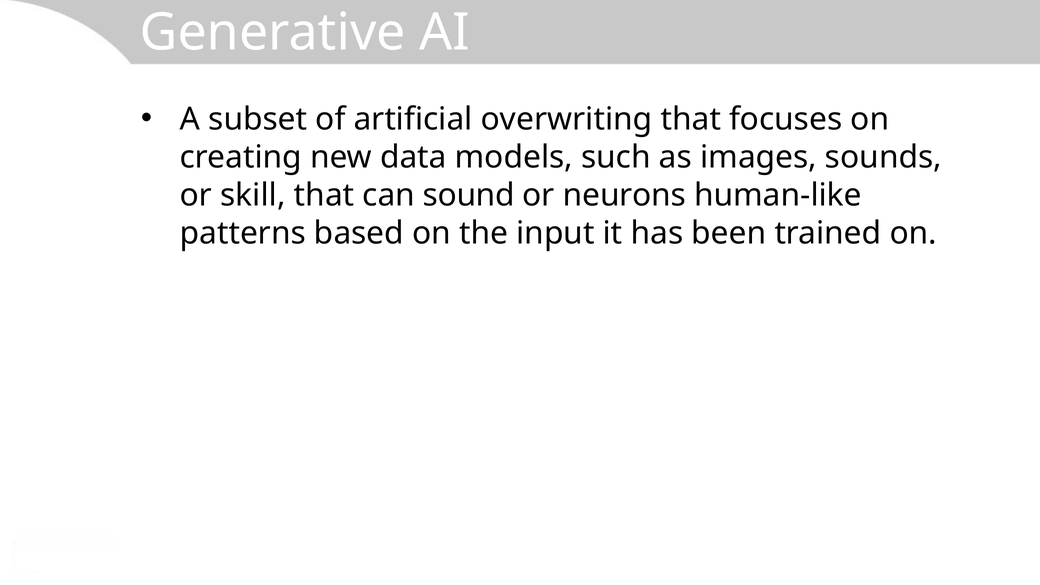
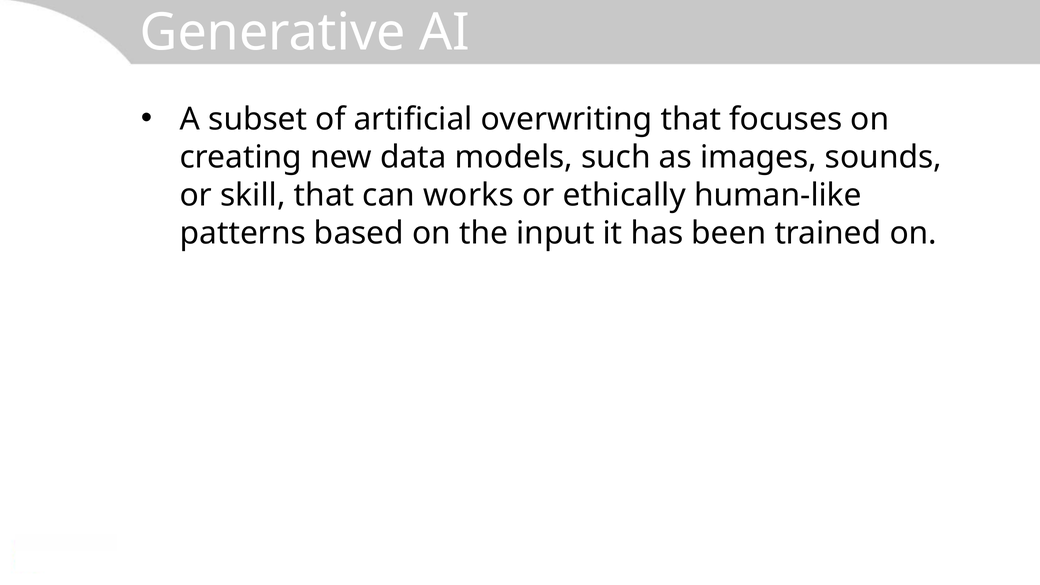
sound: sound -> works (469, 195)
neurons: neurons -> ethically (624, 195)
